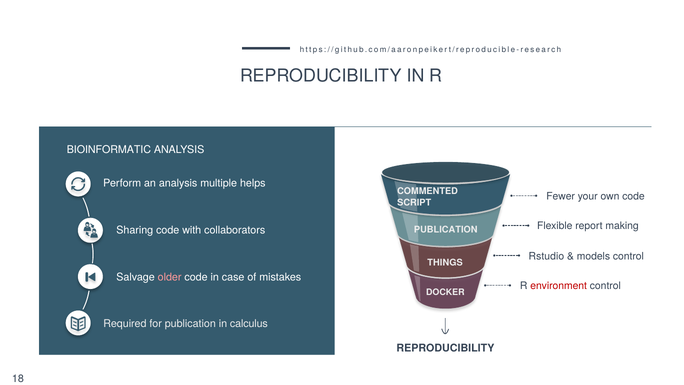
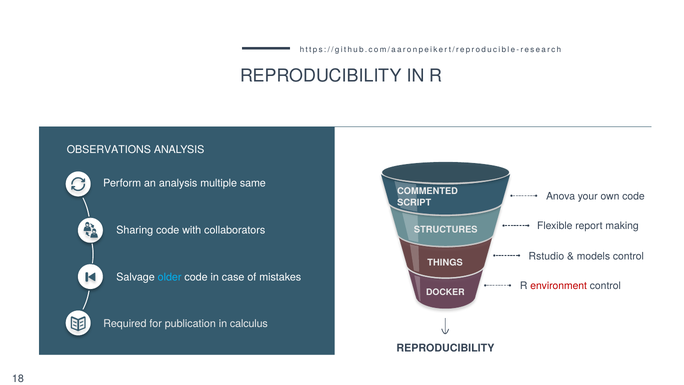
BIOINFORMATIC: BIOINFORMATIC -> OBSERVATIONS (109, 150)
helps: helps -> same (253, 183)
Fewer: Fewer -> Anova (561, 196)
PUBLICATION: PUBLICATION -> STRUCTURES (446, 230)
older colour: pink -> light blue (170, 277)
